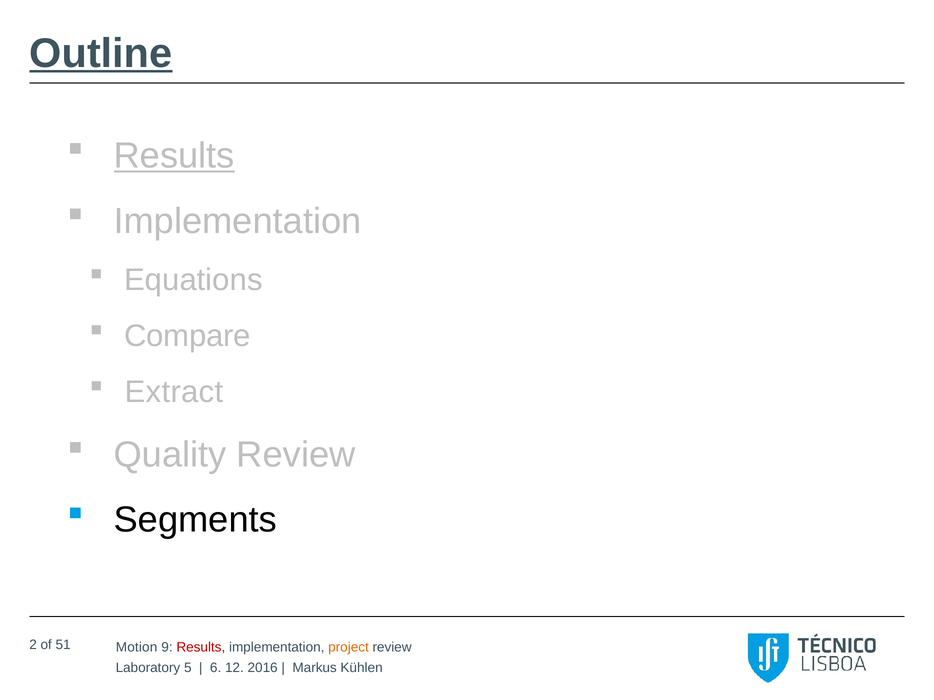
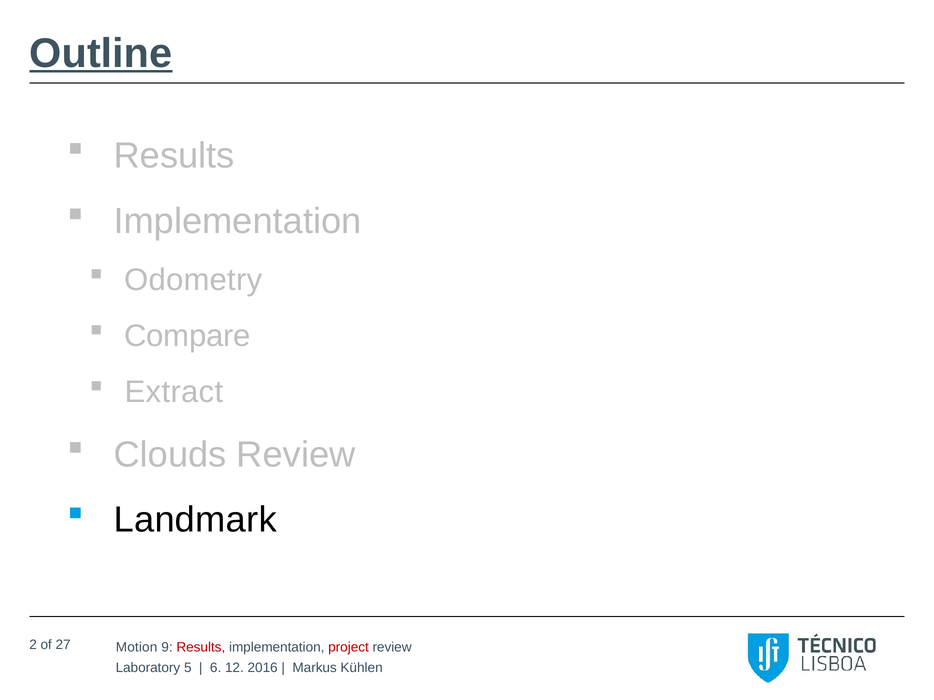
Results underline: present -> none (174, 156)
Equations: Equations -> Odometry (193, 280)
Quality: Quality -> Clouds (170, 455)
Segments: Segments -> Landmark (195, 520)
51: 51 -> 27 (63, 645)
project colour: orange -> red (349, 648)
